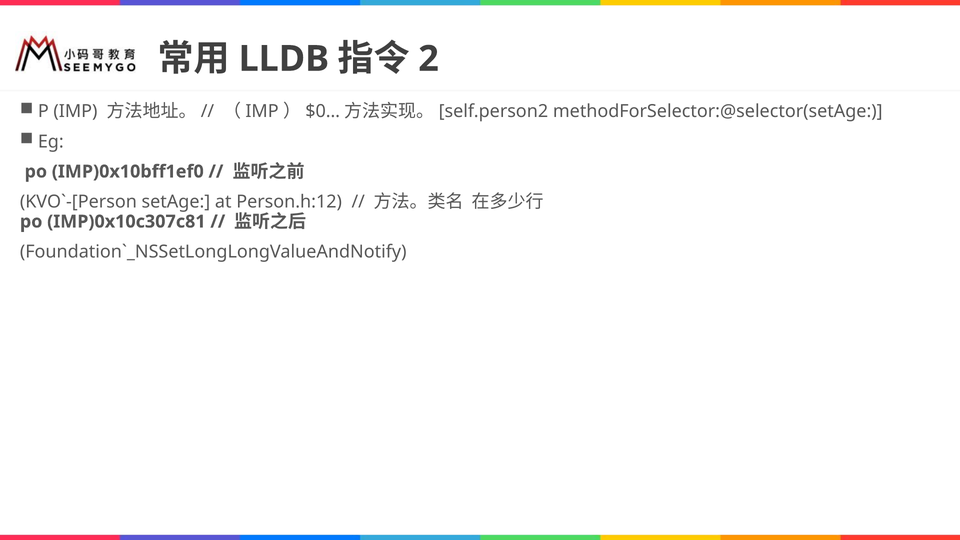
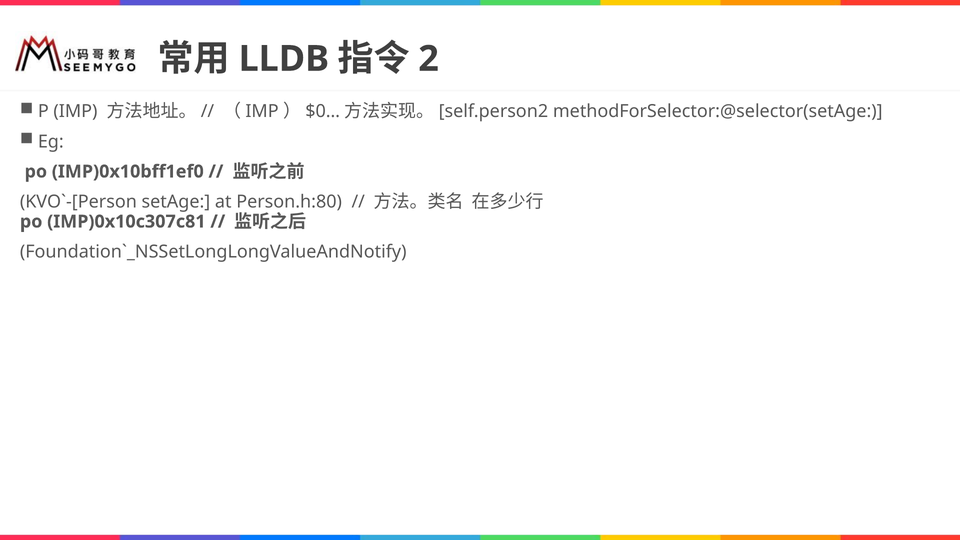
Person.h:12: Person.h:12 -> Person.h:80 (289, 202)
